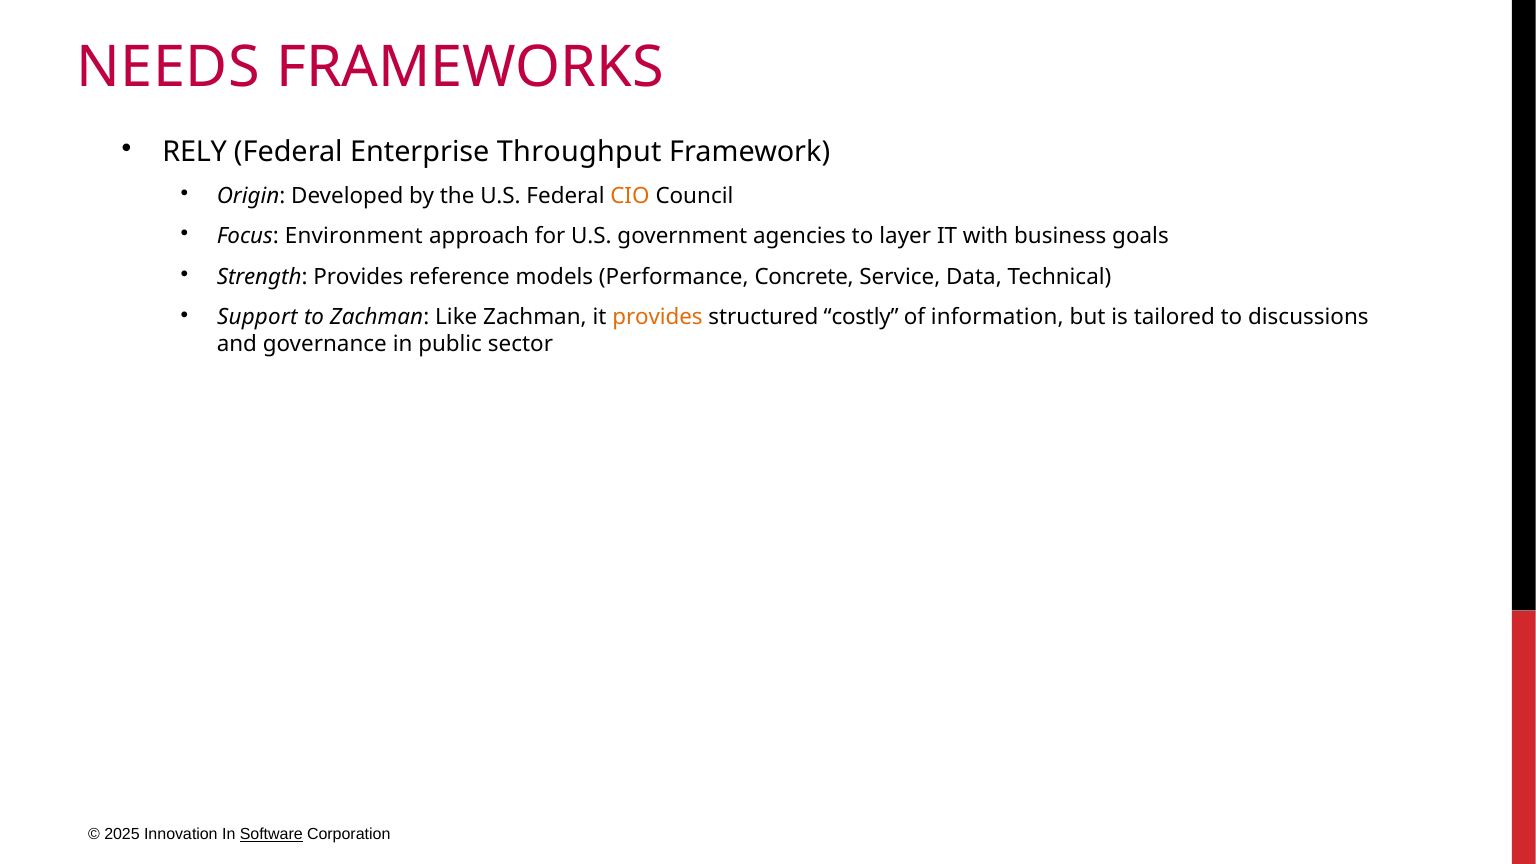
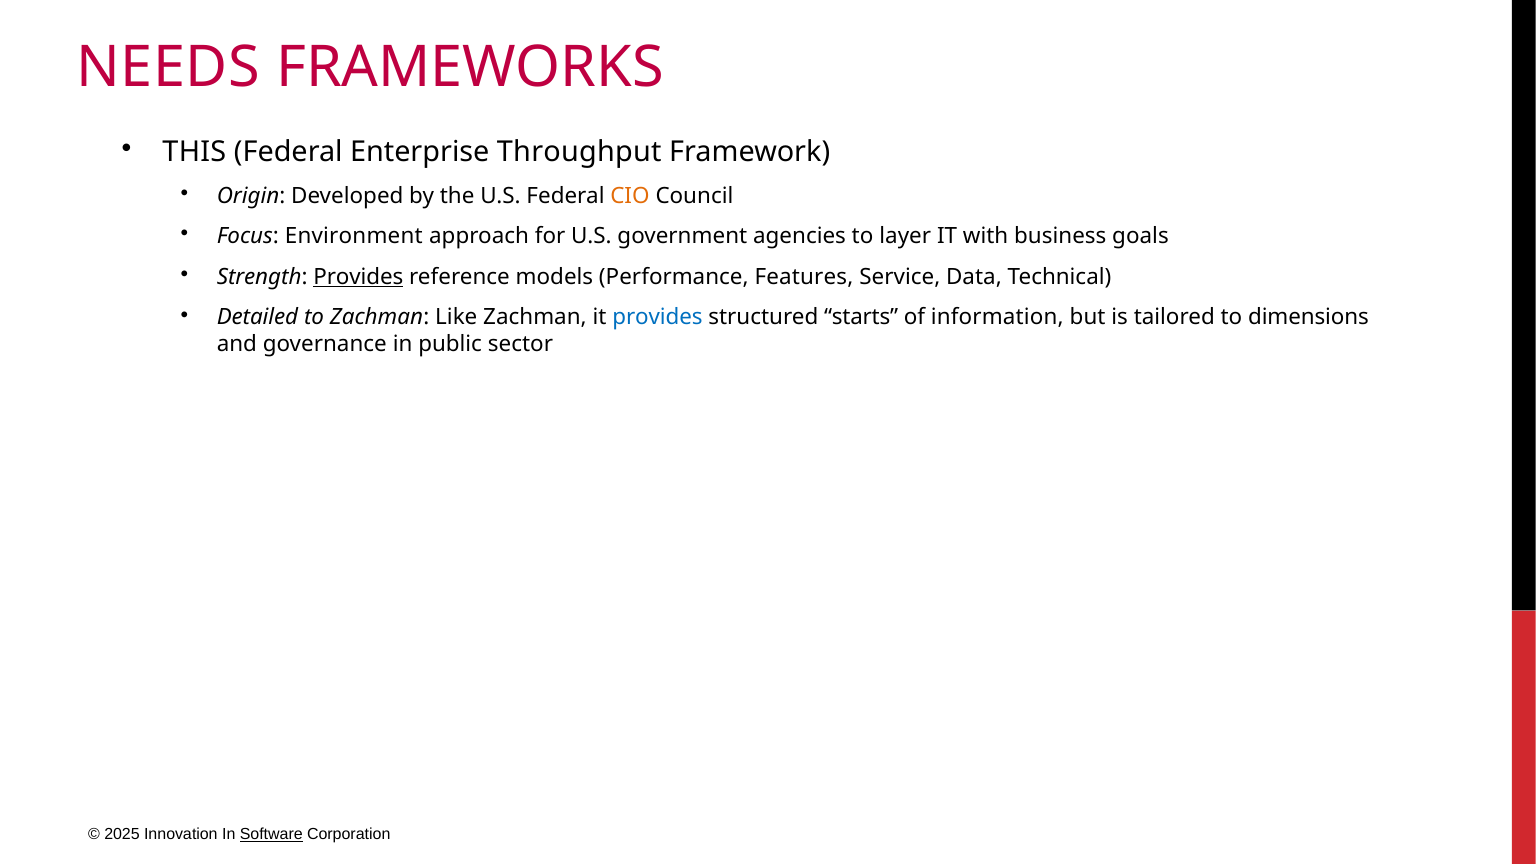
RELY: RELY -> THIS (194, 152)
Provides underline: none -> present (358, 277)
Concrete: Concrete -> Features (804, 277)
Support: Support -> Detailed (257, 317)
provides colour: orange -> blue (657, 317)
costly: costly -> starts (861, 317)
discussions: discussions -> dimensions (1308, 317)
